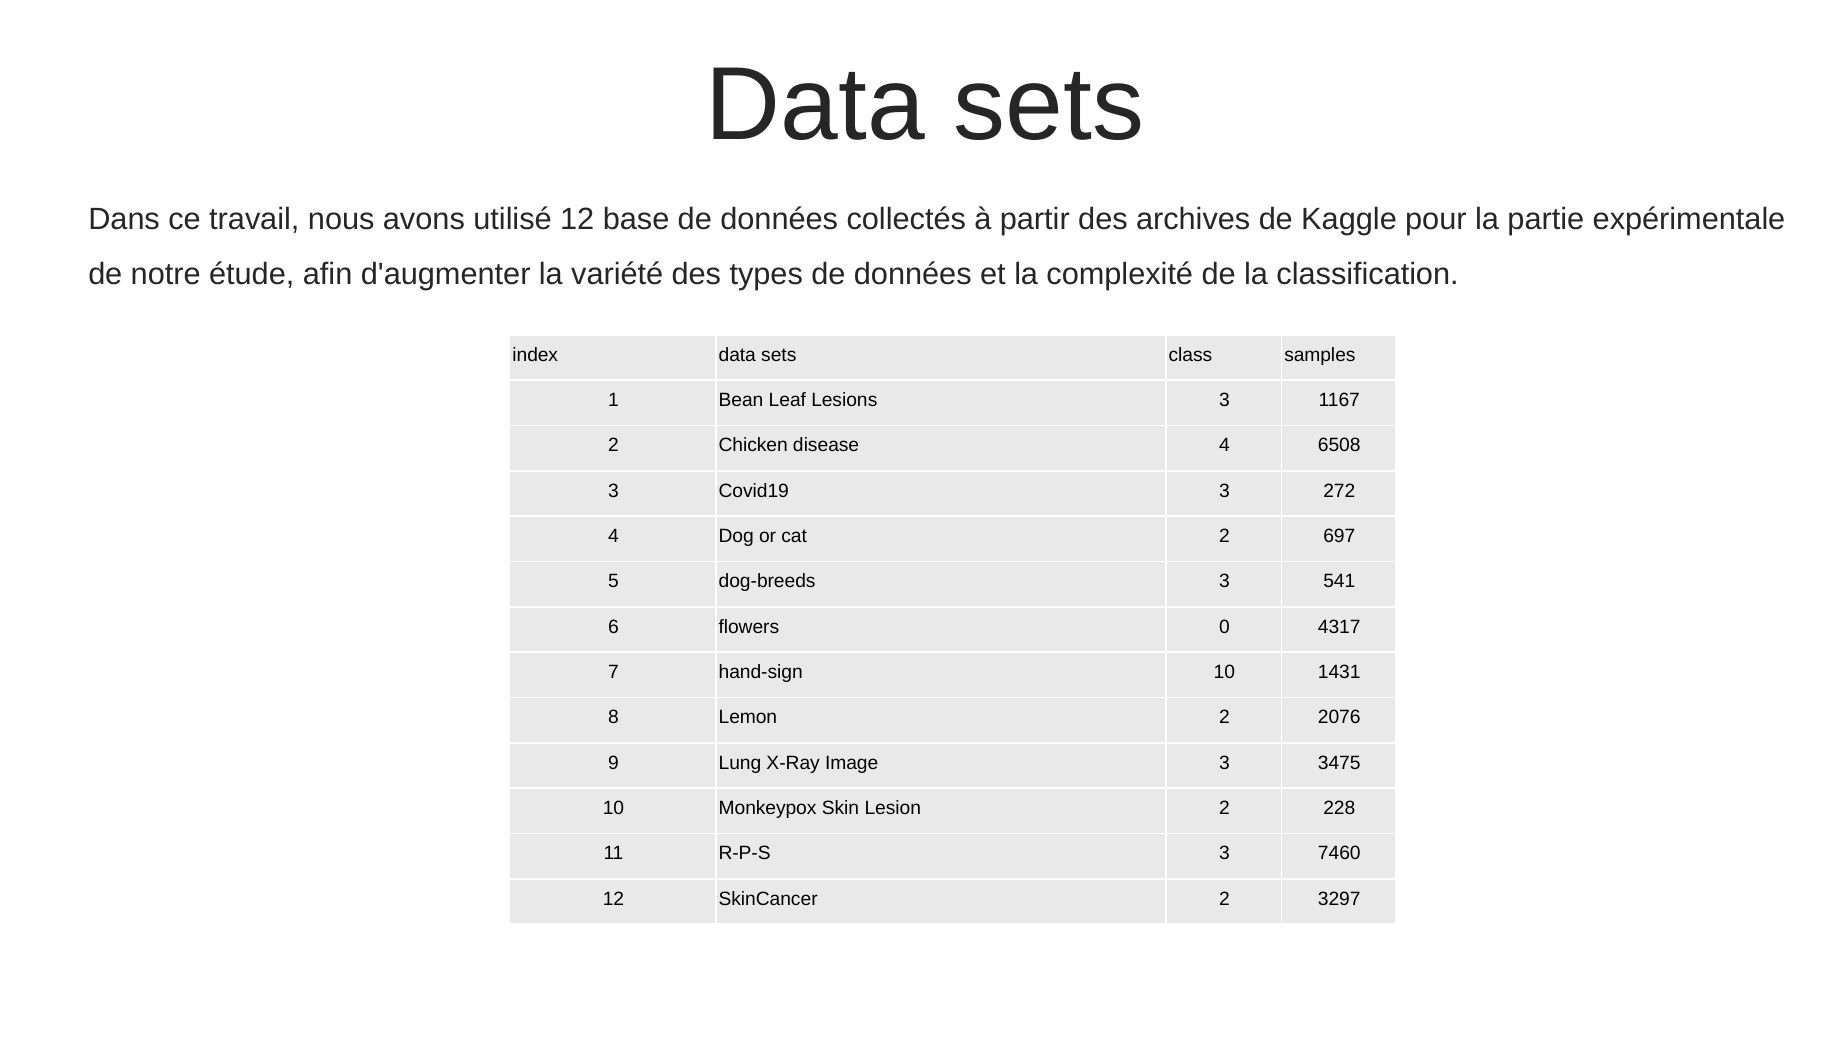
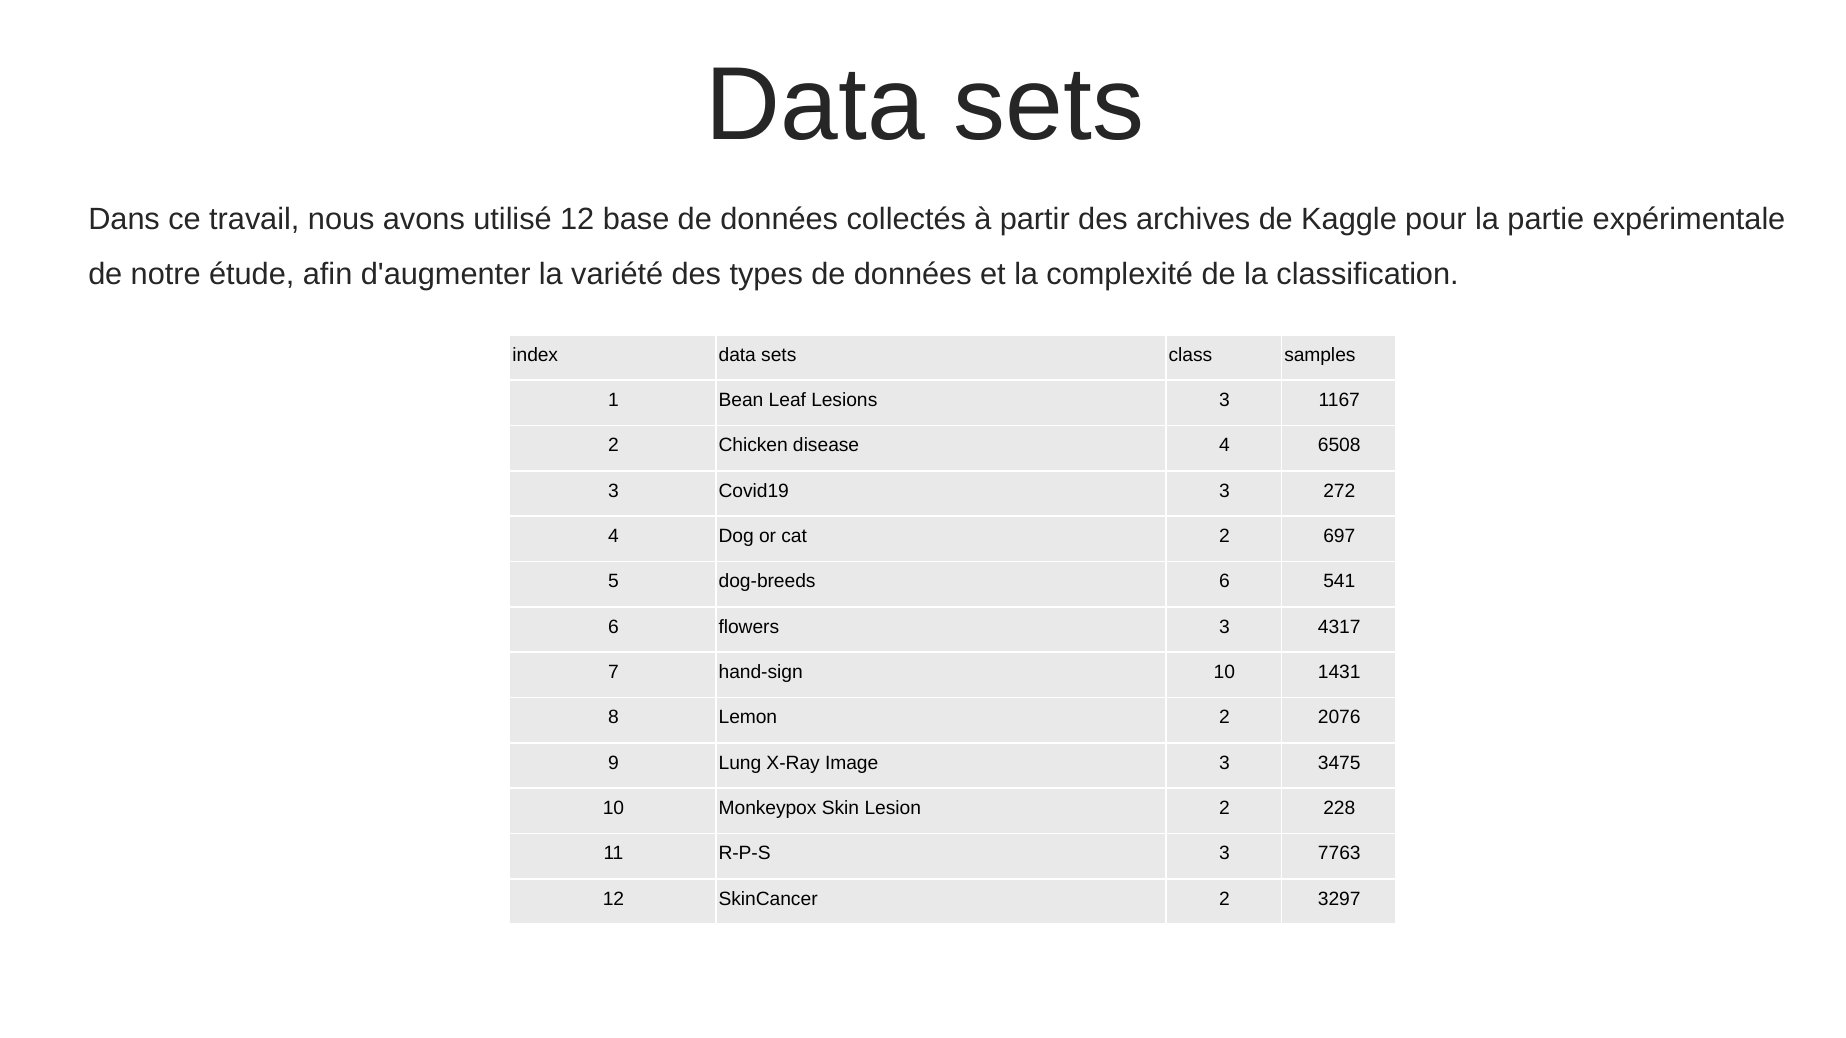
dog-breeds 3: 3 -> 6 (1224, 582)
flowers 0: 0 -> 3 (1224, 627)
7460: 7460 -> 7763 (1339, 854)
